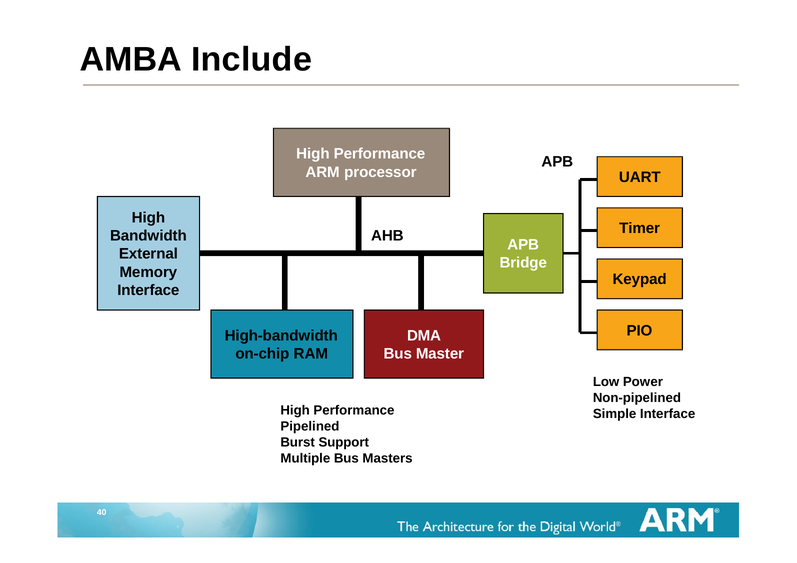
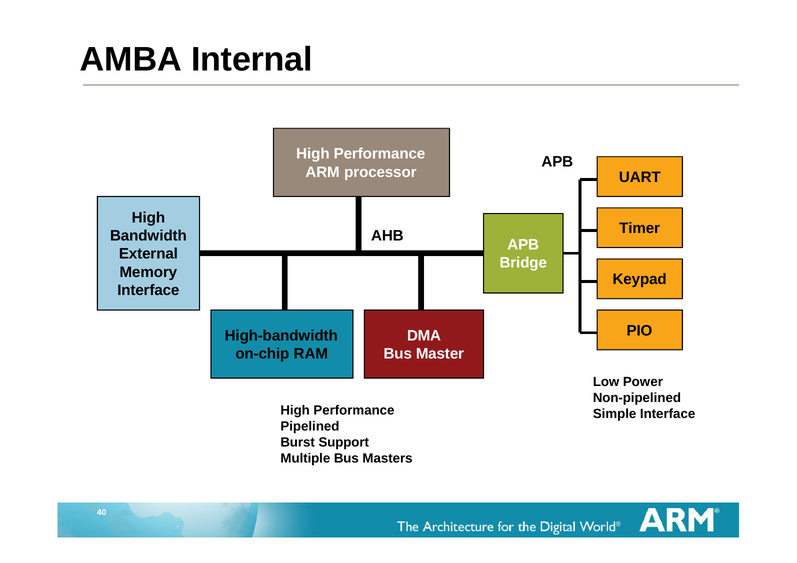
Include: Include -> Internal (252, 59)
